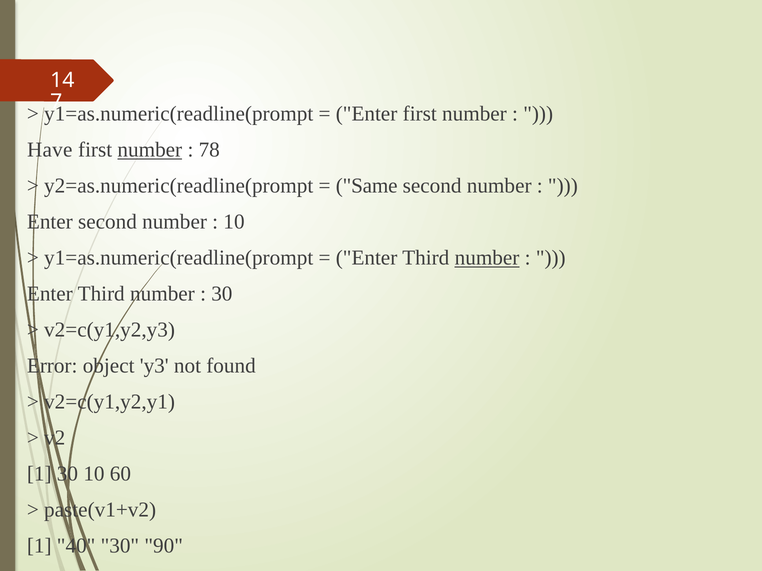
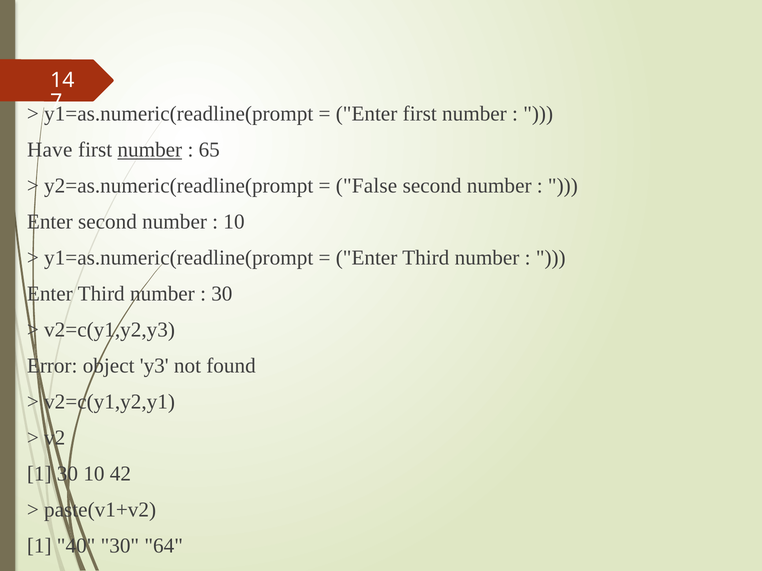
78: 78 -> 65 (209, 150)
Same: Same -> False (367, 186)
number underline: present -> none (487, 258)
60: 60 -> 42 (120, 474)
90: 90 -> 64 (164, 546)
